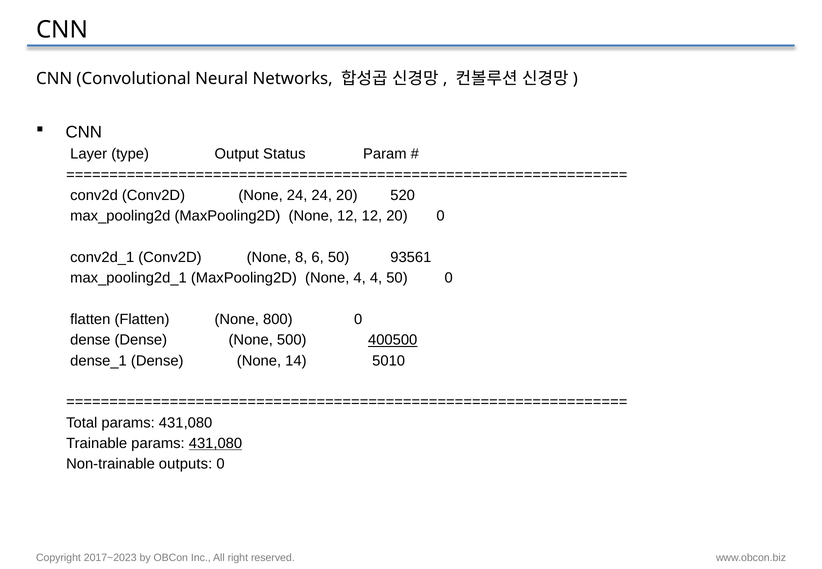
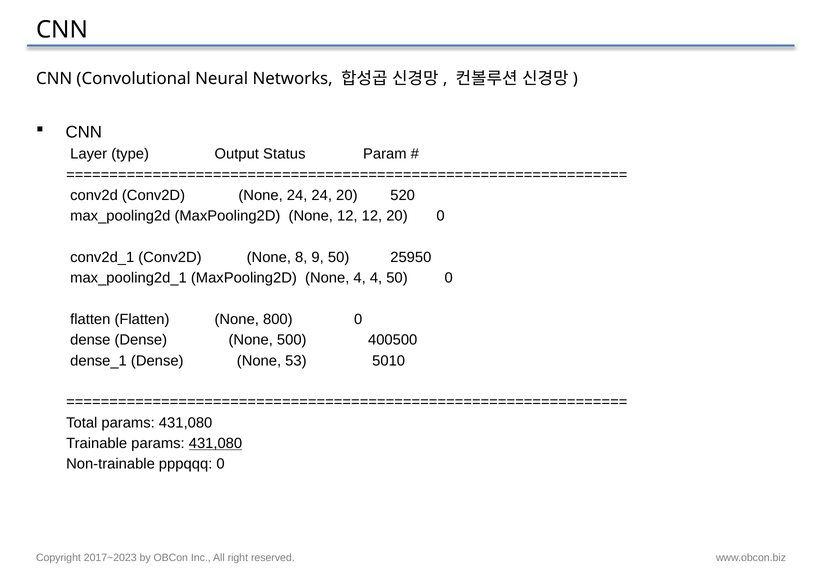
6: 6 -> 9 (318, 257)
93561: 93561 -> 25950 (411, 257)
400500 underline: present -> none (393, 340)
14: 14 -> 53 (296, 361)
outputs: outputs -> pppqqq (186, 464)
